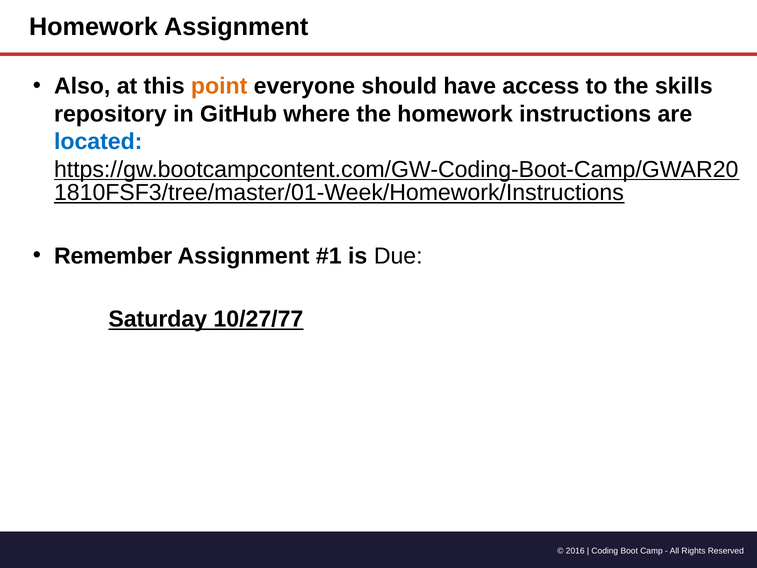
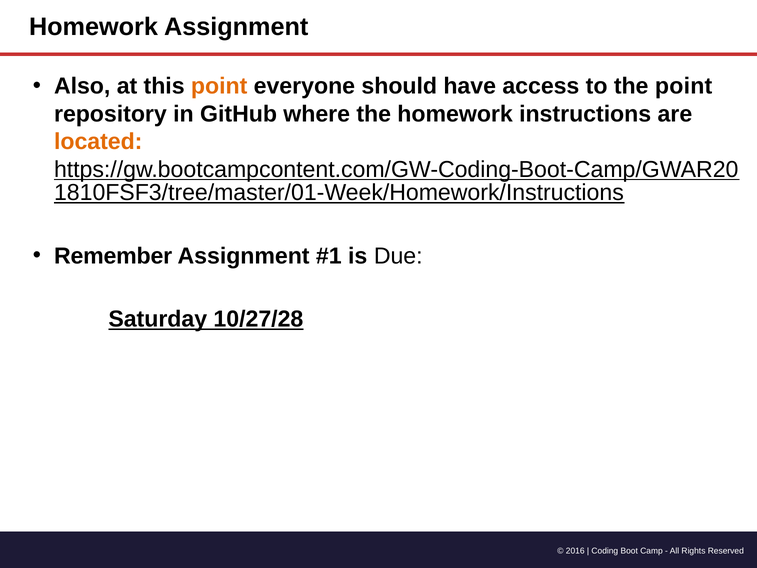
the skills: skills -> point (684, 86)
located colour: blue -> orange (98, 142)
10/27/77: 10/27/77 -> 10/27/28 (258, 319)
